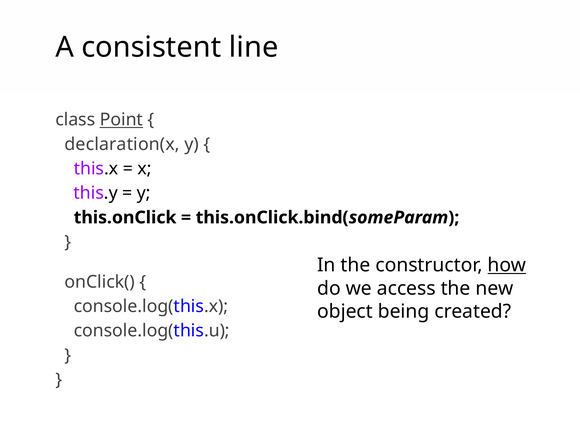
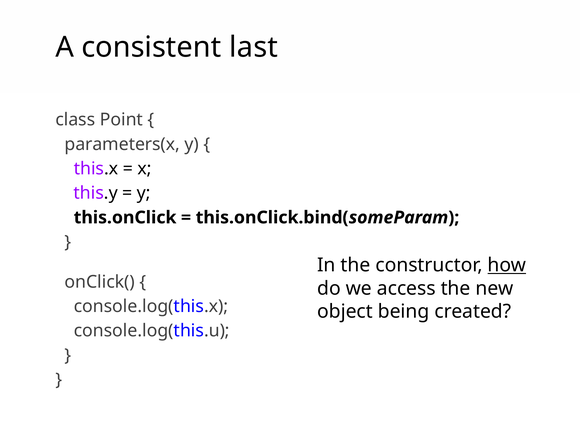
line: line -> last (254, 47)
Point underline: present -> none (121, 120)
declaration(x: declaration(x -> parameters(x (122, 144)
